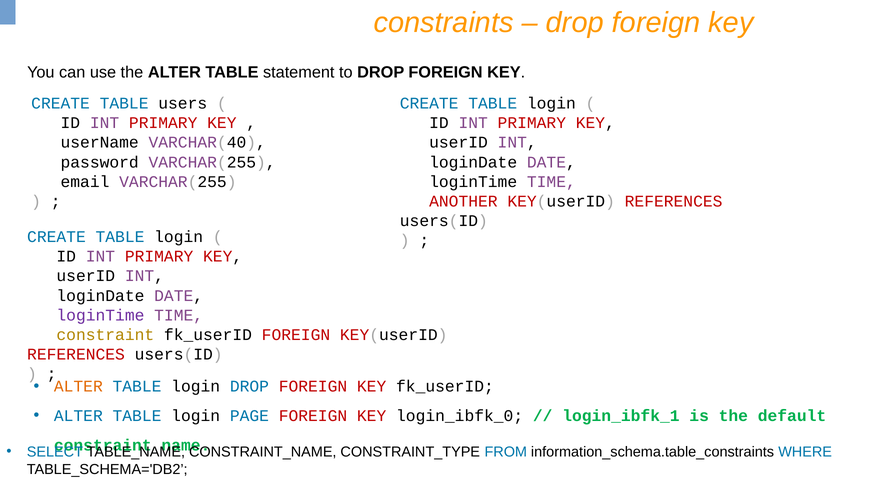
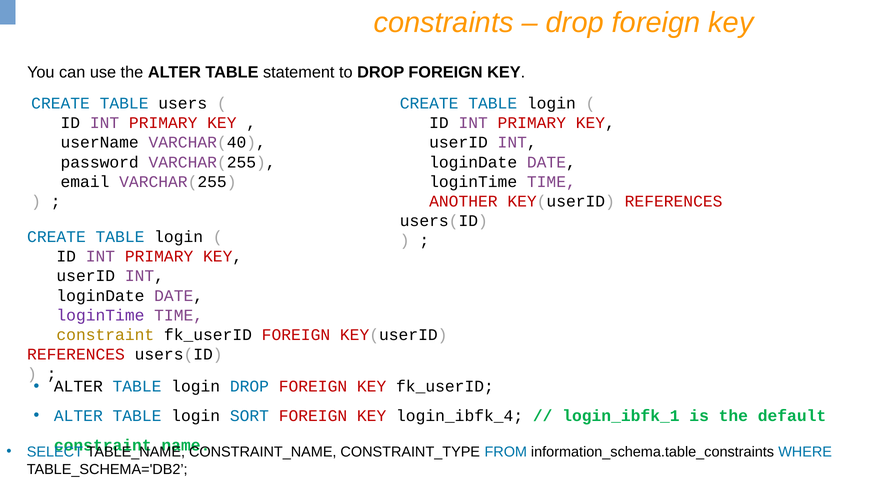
ALTER colour: orange -> black (78, 386)
PAGE: PAGE -> SORT (249, 416)
login_ibfk_0: login_ibfk_0 -> login_ibfk_4 (460, 416)
